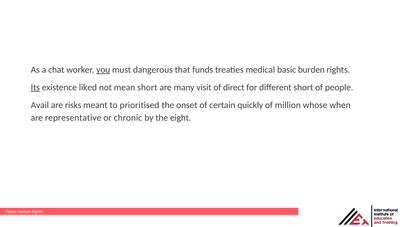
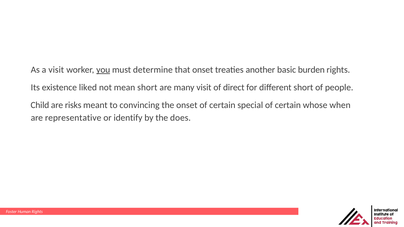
a chat: chat -> visit (56, 70)
dangerous: dangerous -> determine (153, 70)
that funds: funds -> onset (203, 70)
medical: medical -> another (260, 70)
Its underline: present -> none (35, 87)
Avail: Avail -> Child (40, 105)
prioritised: prioritised -> convincing (140, 105)
quickly: quickly -> special (250, 105)
million: million -> certain (288, 105)
chronic: chronic -> identify (128, 118)
eight: eight -> does (180, 118)
